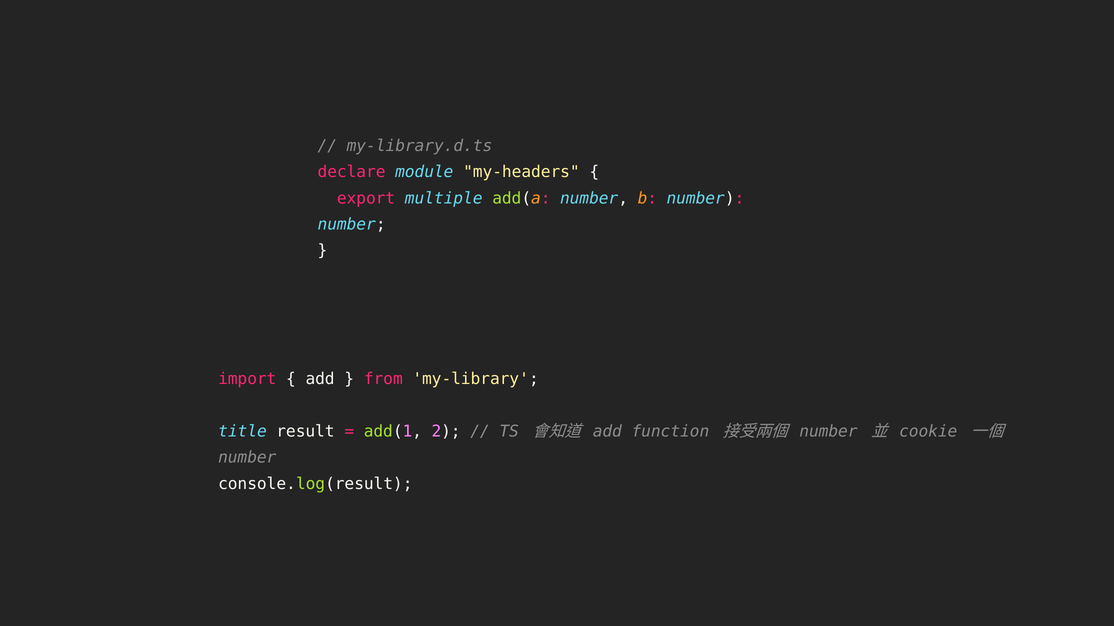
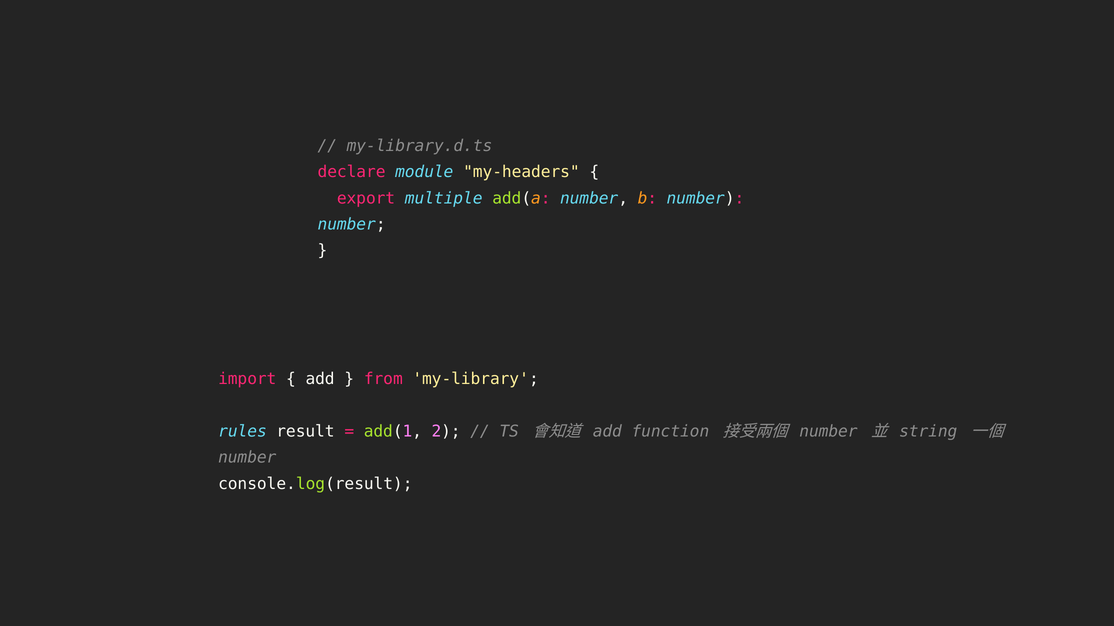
title: title -> rules (242, 432)
cookie: cookie -> string (928, 432)
